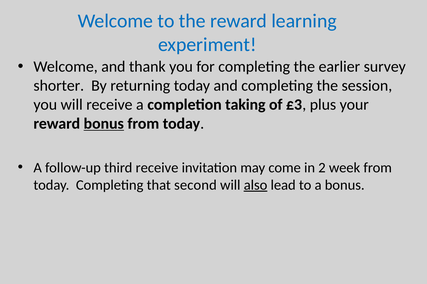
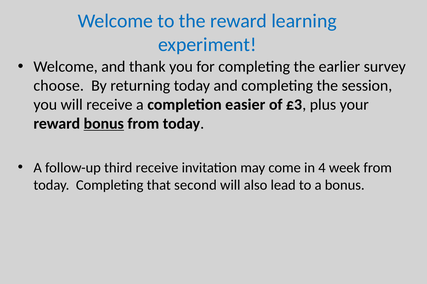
shorter: shorter -> choose (59, 86)
taking: taking -> easier (245, 105)
2: 2 -> 4 (322, 168)
also underline: present -> none (256, 185)
